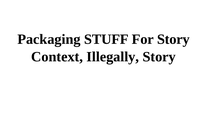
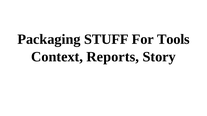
For Story: Story -> Tools (173, 39)
Illegally: Illegally -> Reports (113, 57)
